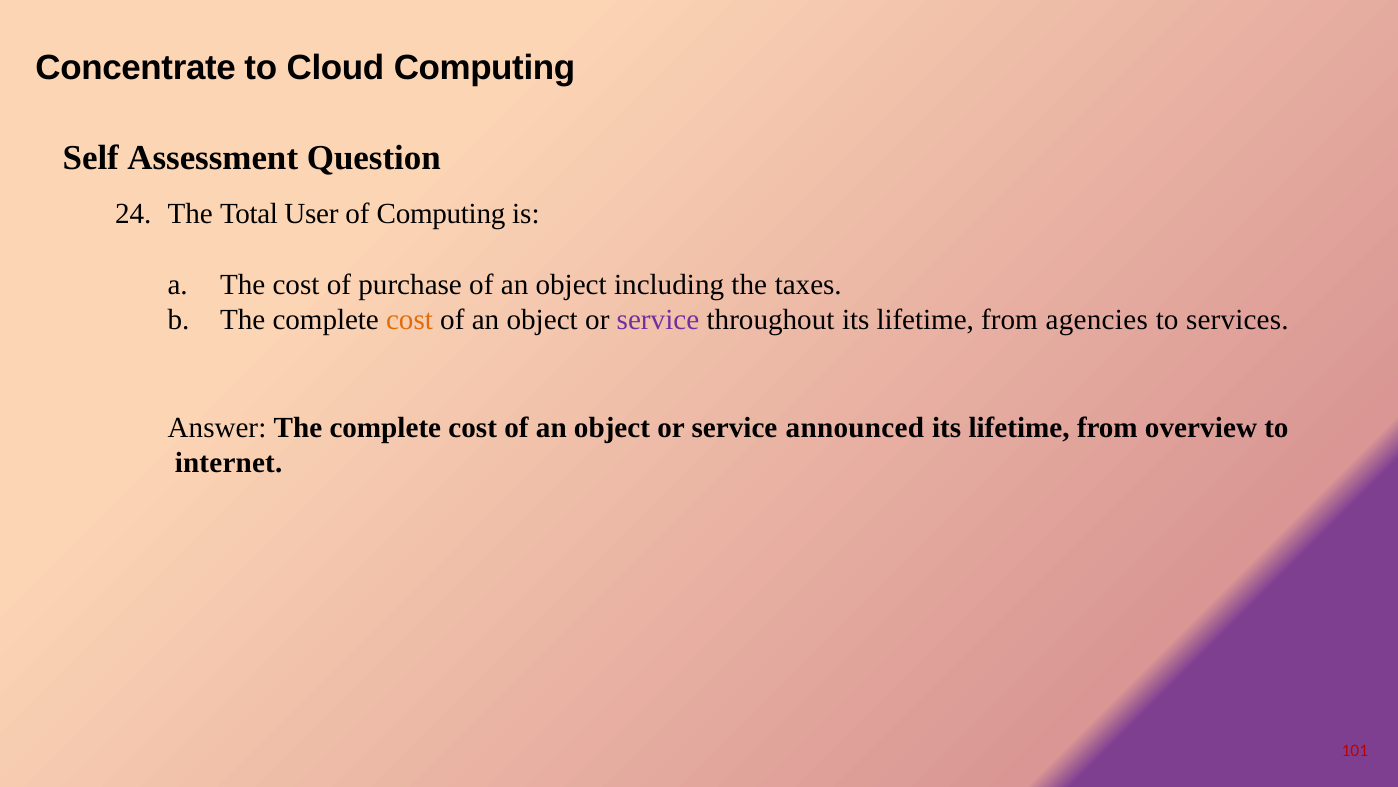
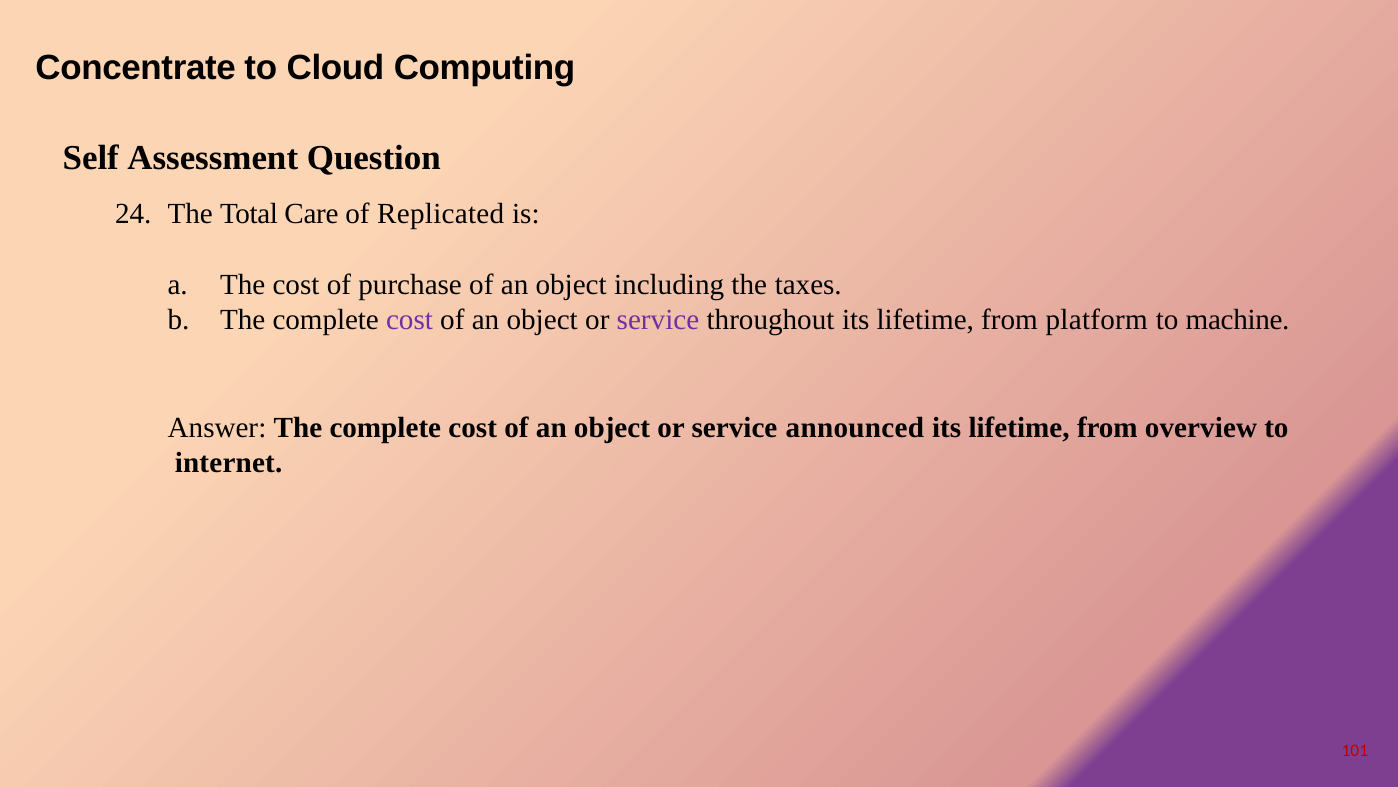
User: User -> Care (311, 214)
of Computing: Computing -> Replicated (441, 214)
cost colour: orange -> purple (409, 320)
agencies: agencies -> platform (1097, 320)
services: services -> machine (1238, 320)
